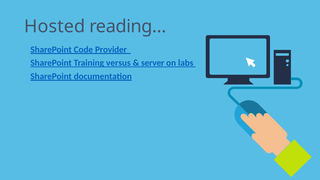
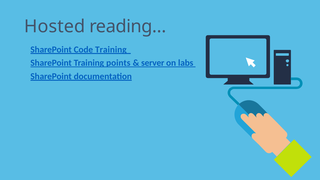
Code Provider: Provider -> Training (111, 50)
versus: versus -> points (118, 63)
